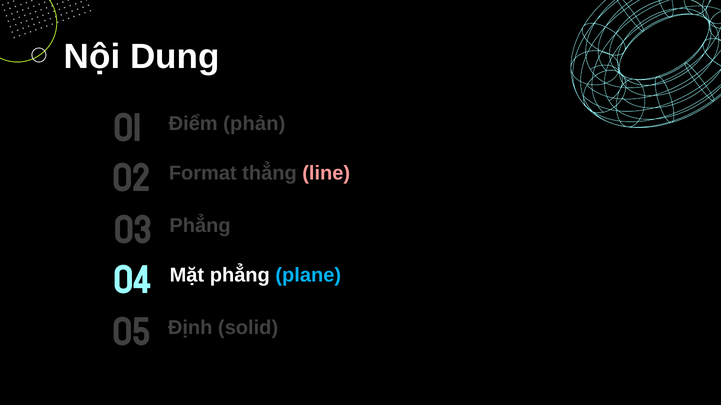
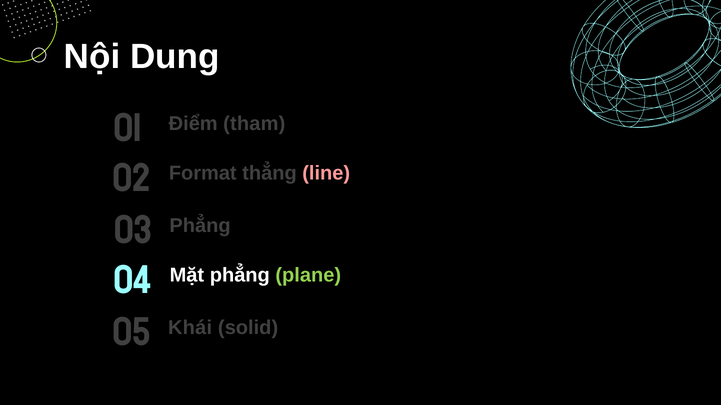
phản: phản -> tham (254, 124)
plane colour: light blue -> light green (308, 276)
Định: Định -> Khái (190, 328)
